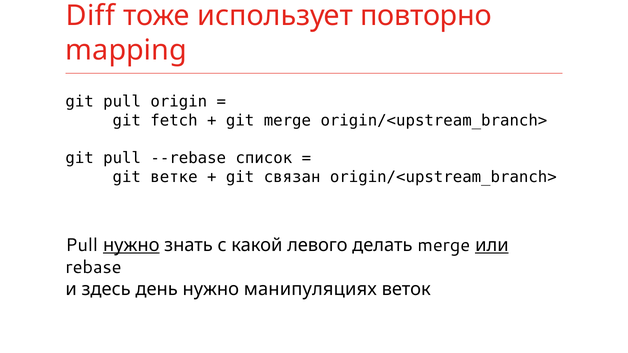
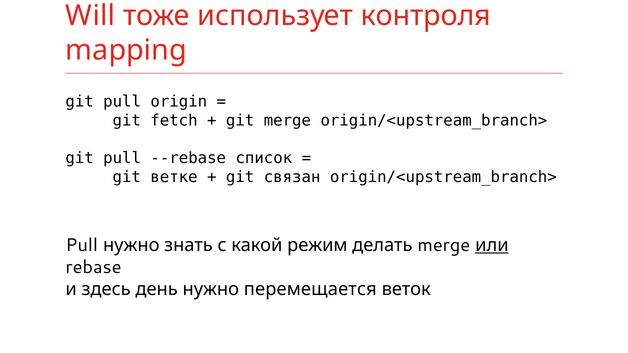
Diff: Diff -> Will (90, 16)
повторно: повторно -> контроля (426, 16)
нужно underline: present -> none (131, 245)
левого: левого -> режим (317, 245)
манипуляциях: манипуляциях -> перемещается (310, 289)
